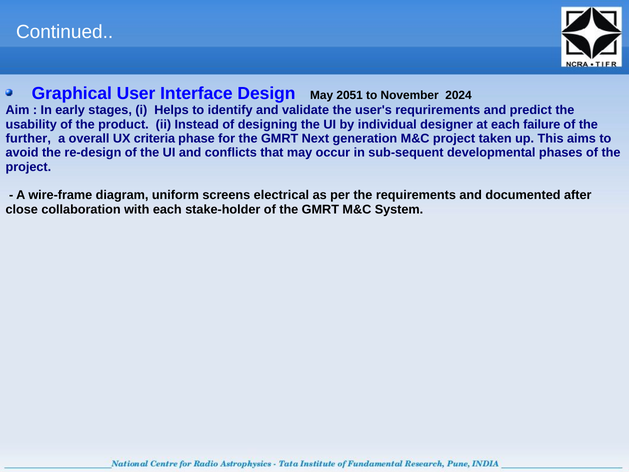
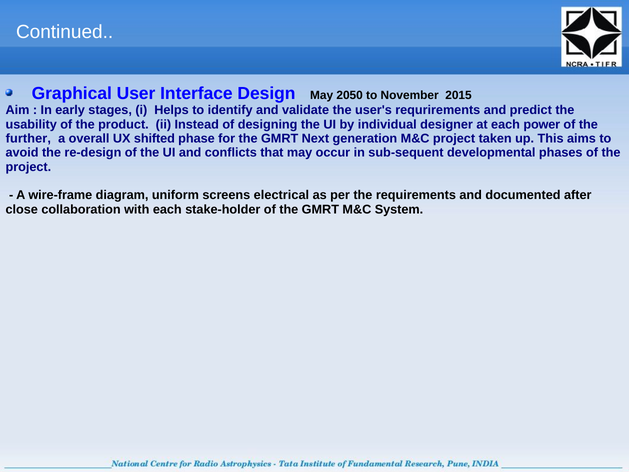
2051: 2051 -> 2050 (350, 95)
2024: 2024 -> 2015 (459, 95)
failure: failure -> power (542, 124)
criteria: criteria -> shifted (154, 139)
